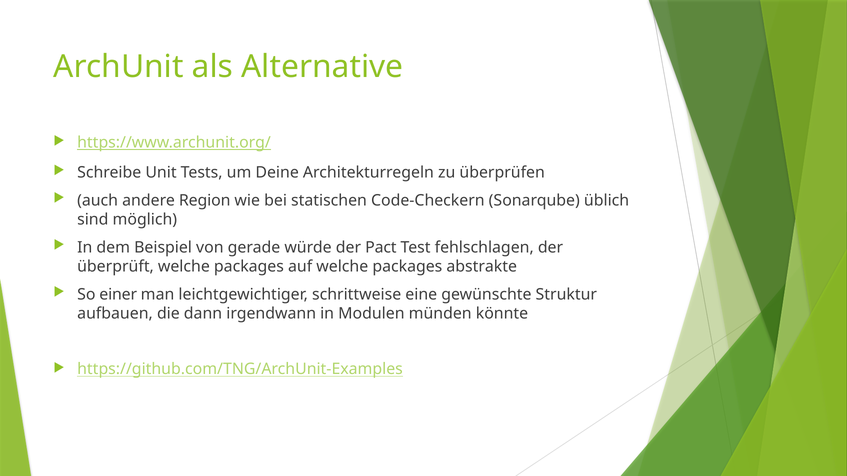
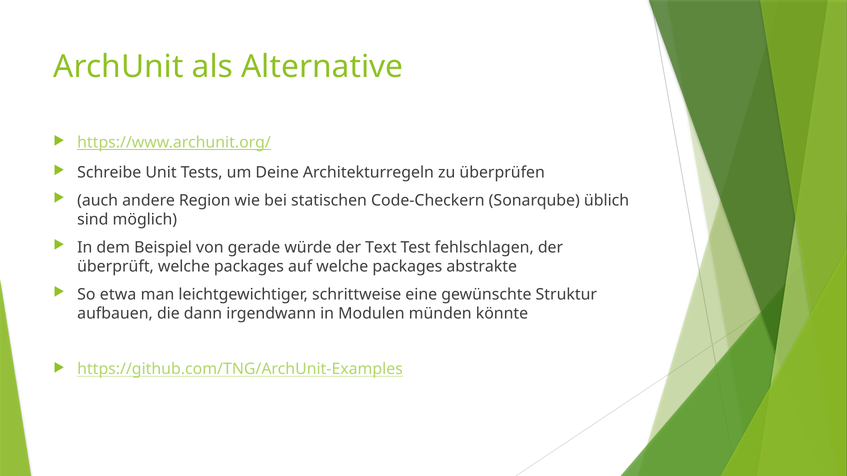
Pact: Pact -> Text (381, 248)
einer: einer -> etwa (118, 295)
